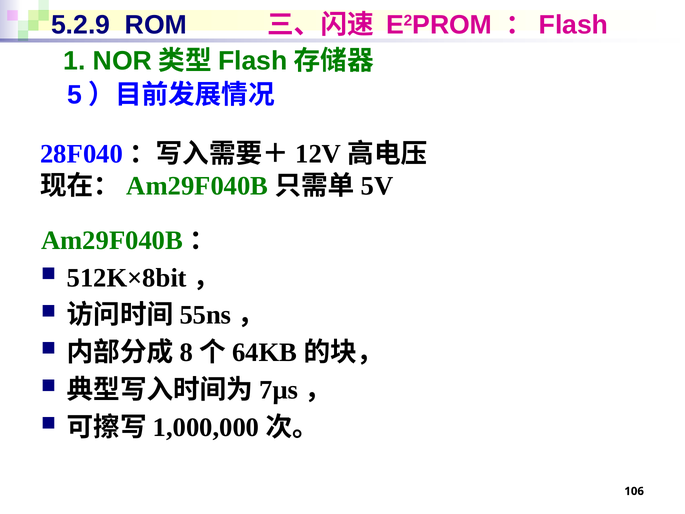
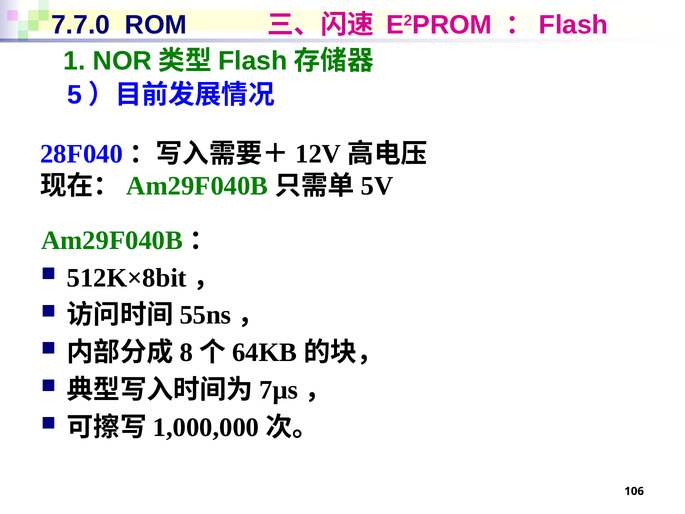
5.2.9: 5.2.9 -> 7.7.0 (81, 25)
